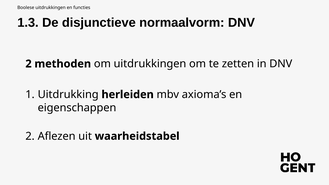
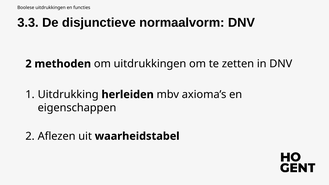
1.3: 1.3 -> 3.3 (28, 23)
